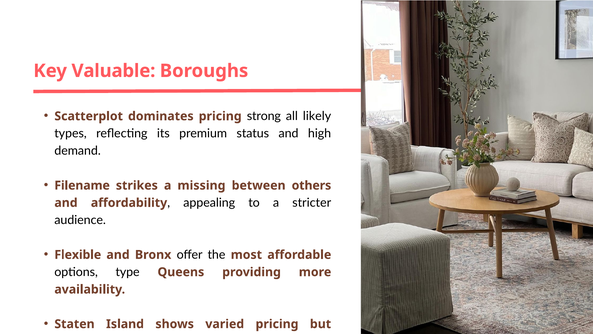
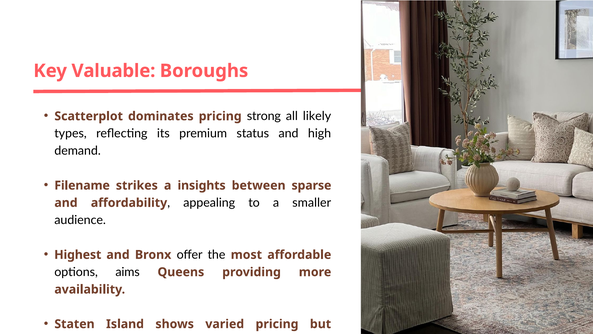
missing: missing -> insights (202, 185)
others: others -> sparse (311, 185)
stricter: stricter -> smaller (312, 203)
Flexible: Flexible -> Highest (78, 254)
type: type -> aims (128, 272)
